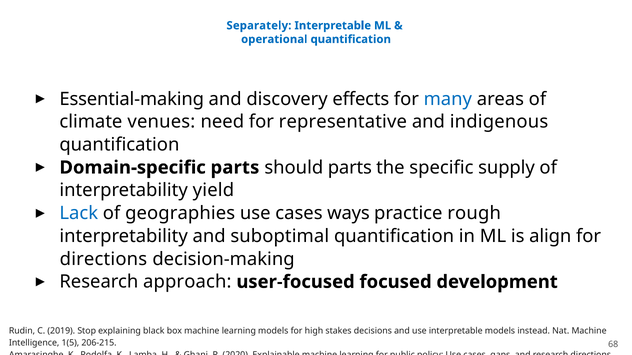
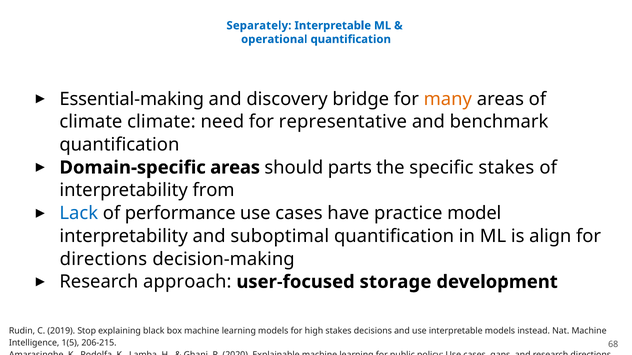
effects: effects -> bridge (361, 99)
many colour: blue -> orange (448, 99)
climate venues: venues -> climate (161, 122)
indigenous: indigenous -> benchmark (499, 122)
Domain-specific parts: parts -> areas (235, 168)
specific supply: supply -> stakes (506, 168)
yield: yield -> from (214, 191)
geographies: geographies -> performance (180, 214)
ways: ways -> have (348, 214)
rough: rough -> model (474, 214)
focused: focused -> storage (395, 282)
